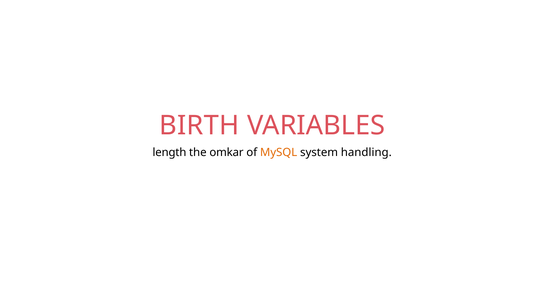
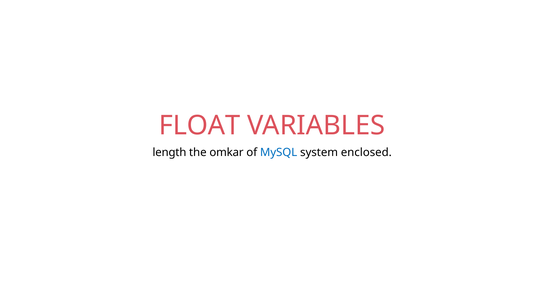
BIRTH: BIRTH -> FLOAT (199, 126)
MySQL colour: orange -> blue (279, 152)
handling: handling -> enclosed (366, 152)
